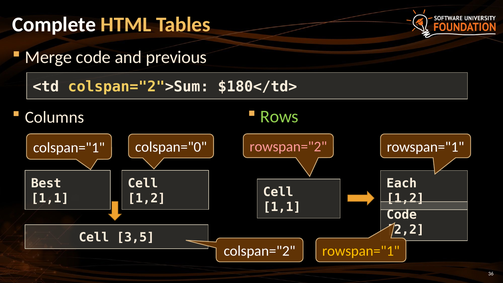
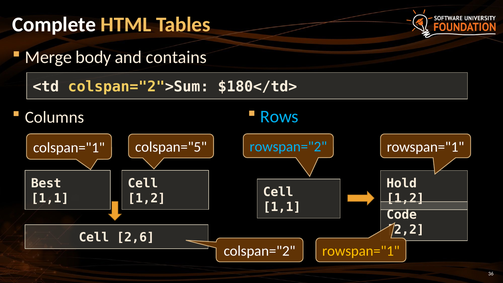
Merge code: code -> body (93, 57)
previous: previous -> contains (176, 57)
Rows colour: light green -> light blue (279, 117)
rowspan="2 colour: pink -> light blue (288, 147)
colspan="0: colspan="0 -> colspan="5 (171, 147)
Each: Each -> Hold (402, 183)
3,5: 3,5 -> 2,6 (136, 237)
